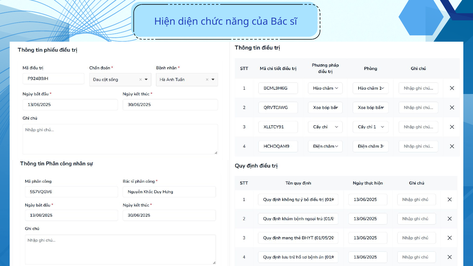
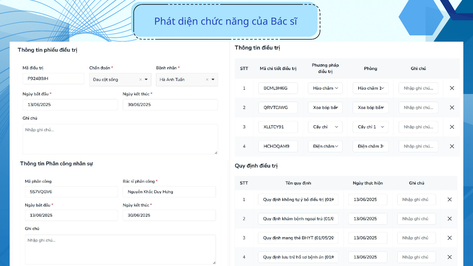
Hiện: Hiện -> Phát (165, 22)
